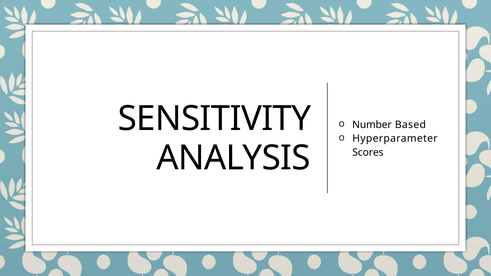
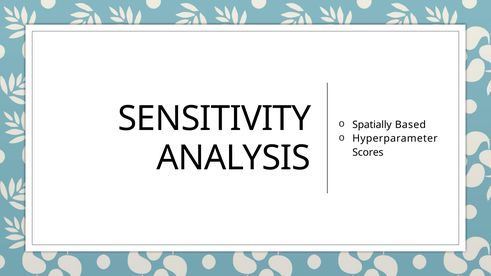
Number: Number -> Spatially (372, 125)
